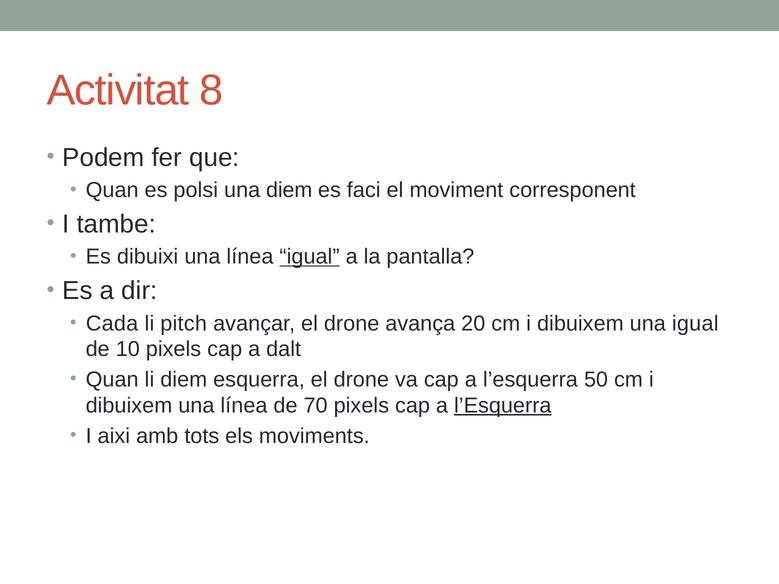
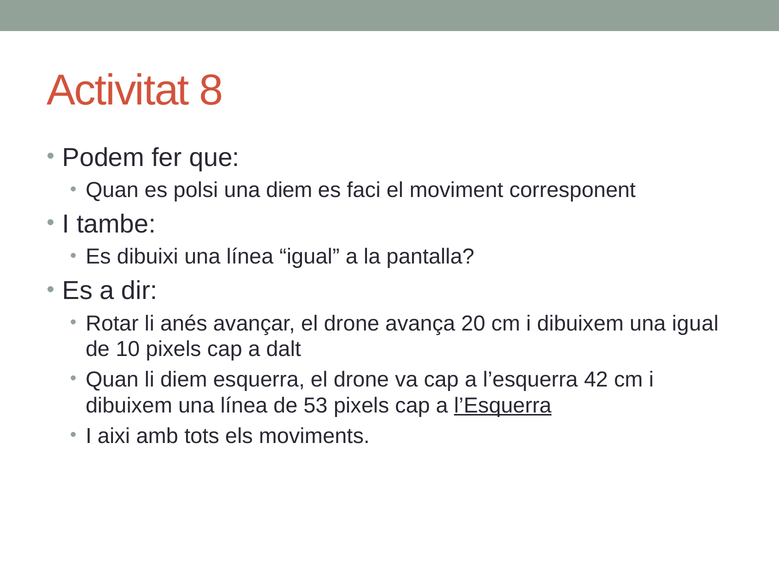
igual underline: present -> none (310, 257)
Cada: Cada -> Rotar (112, 323)
pitch: pitch -> anés (184, 323)
50: 50 -> 42 (596, 380)
70: 70 -> 53 (316, 406)
